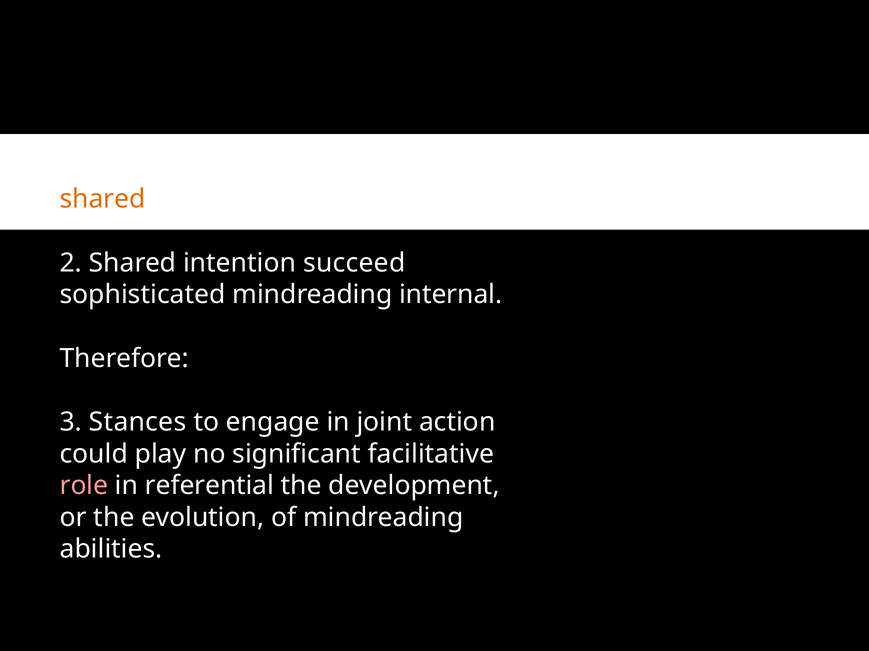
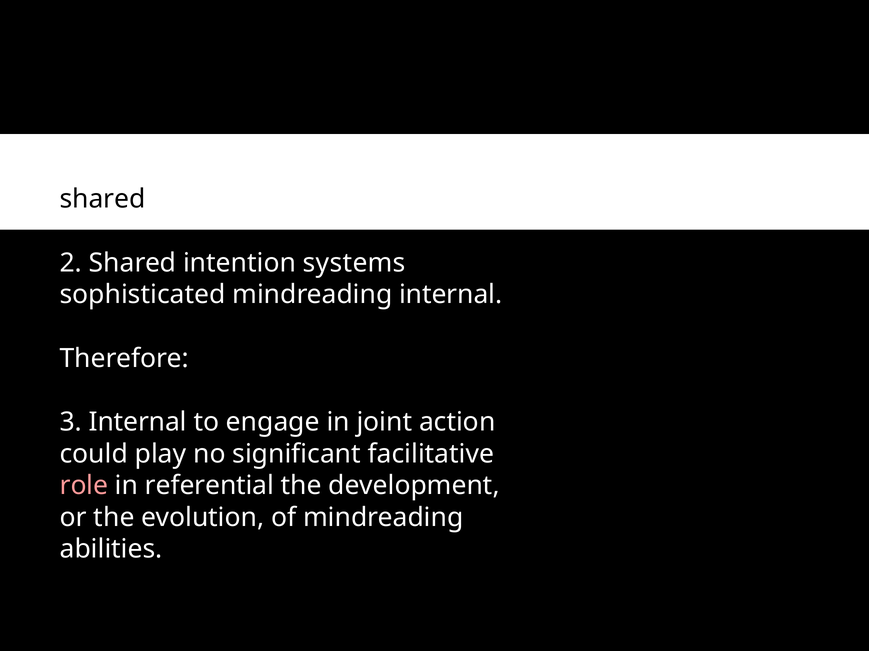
shared colour: orange -> black (103, 199)
succeed: succeed -> systems (354, 263)
3 Stances: Stances -> Internal (138, 422)
